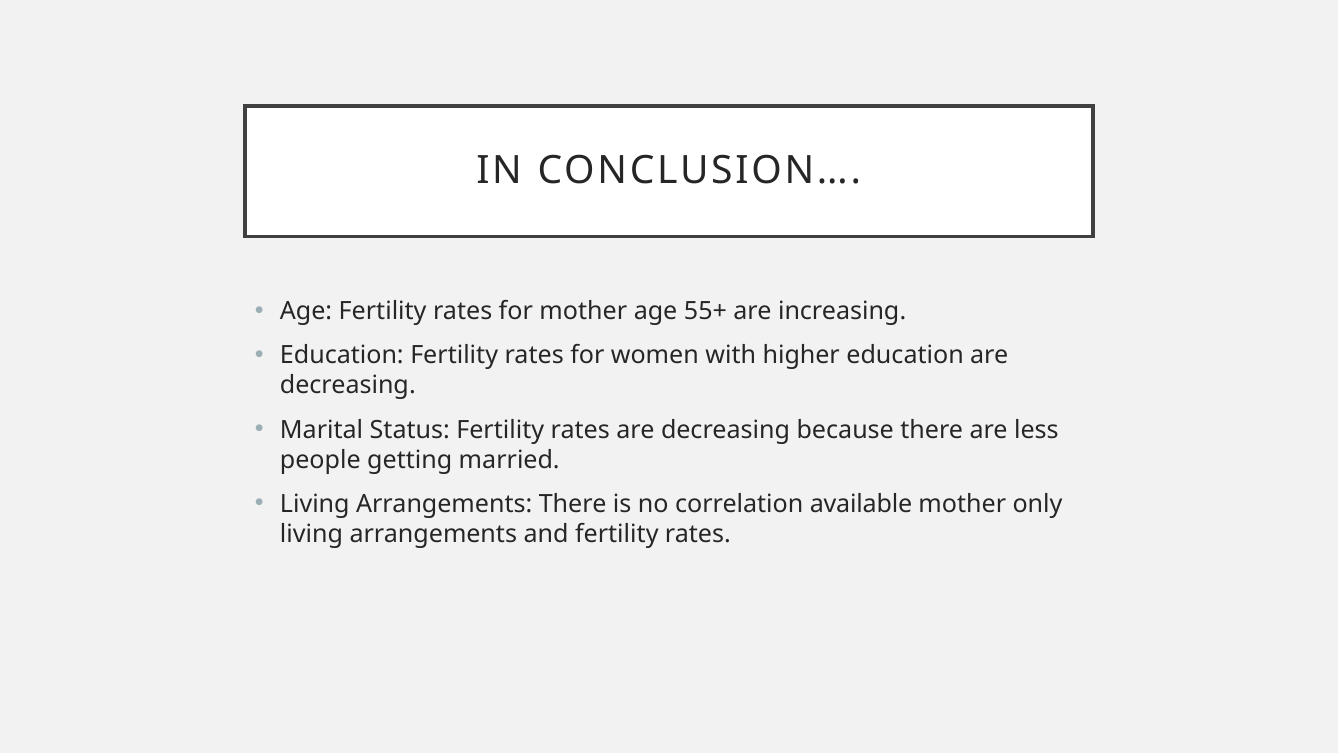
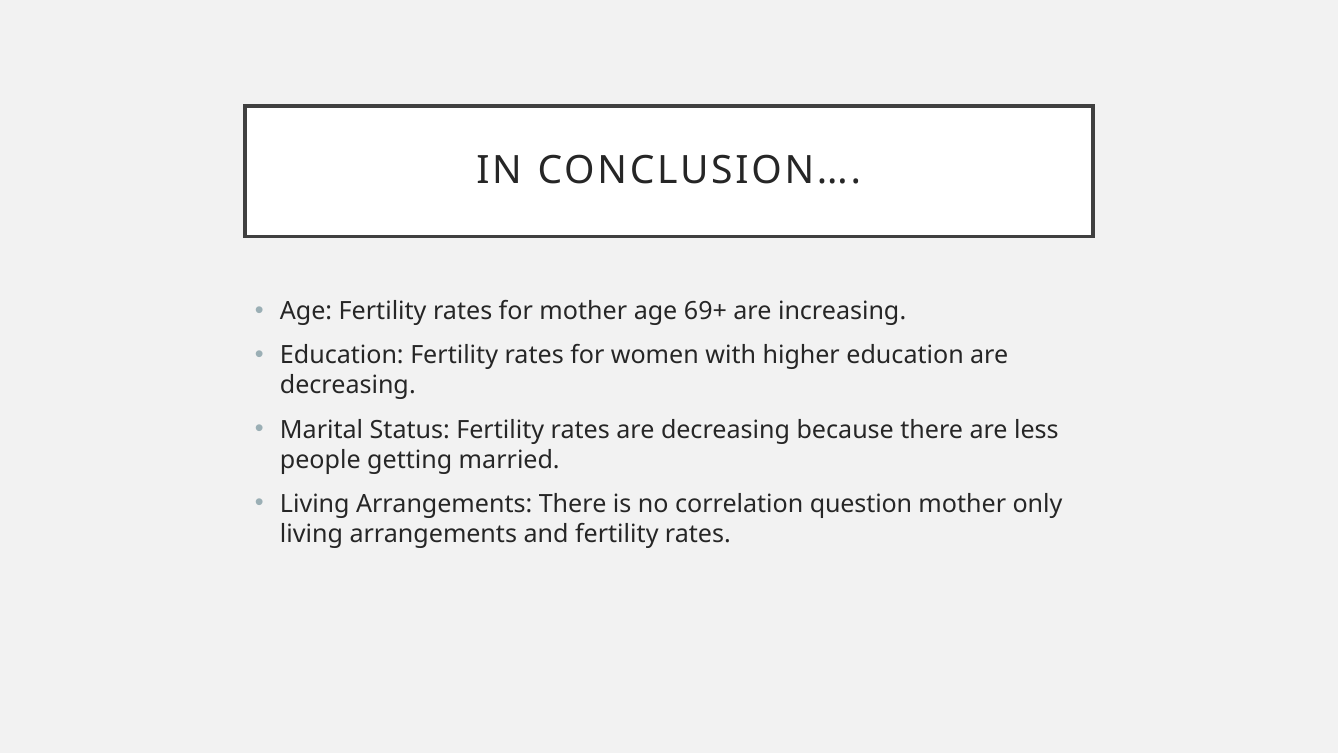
55+: 55+ -> 69+ (705, 311)
available: available -> question (861, 504)
